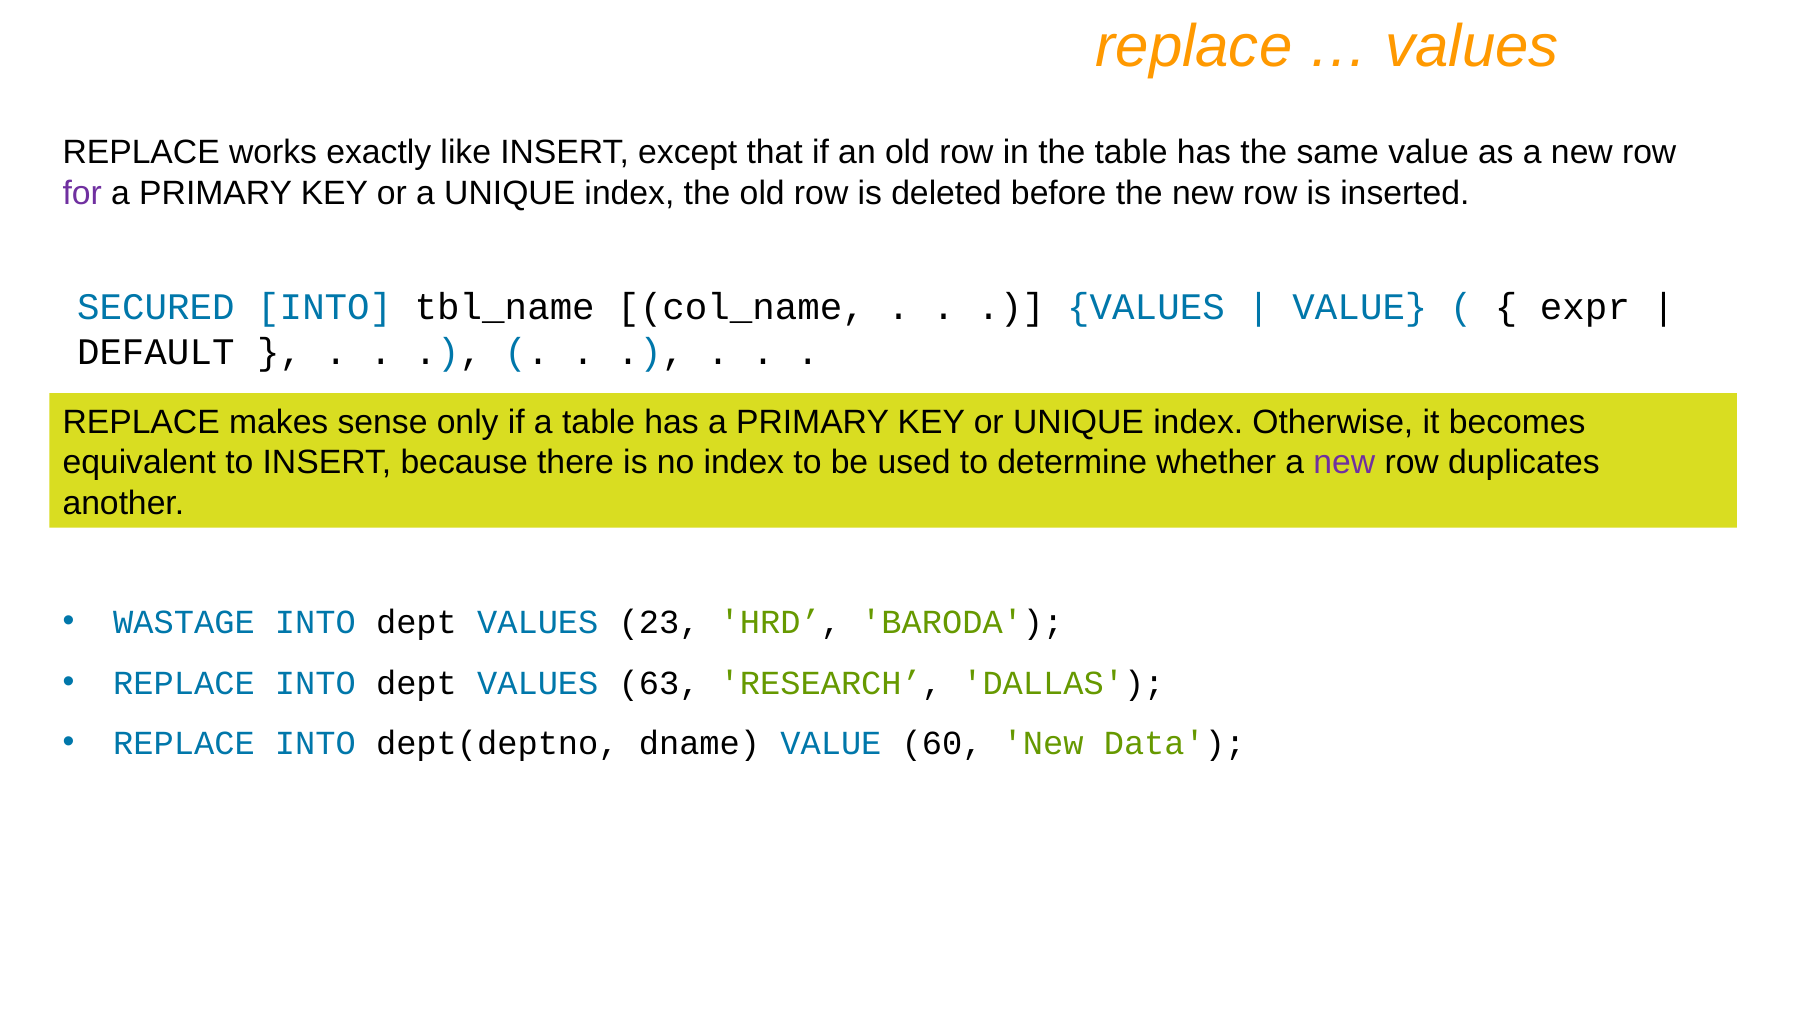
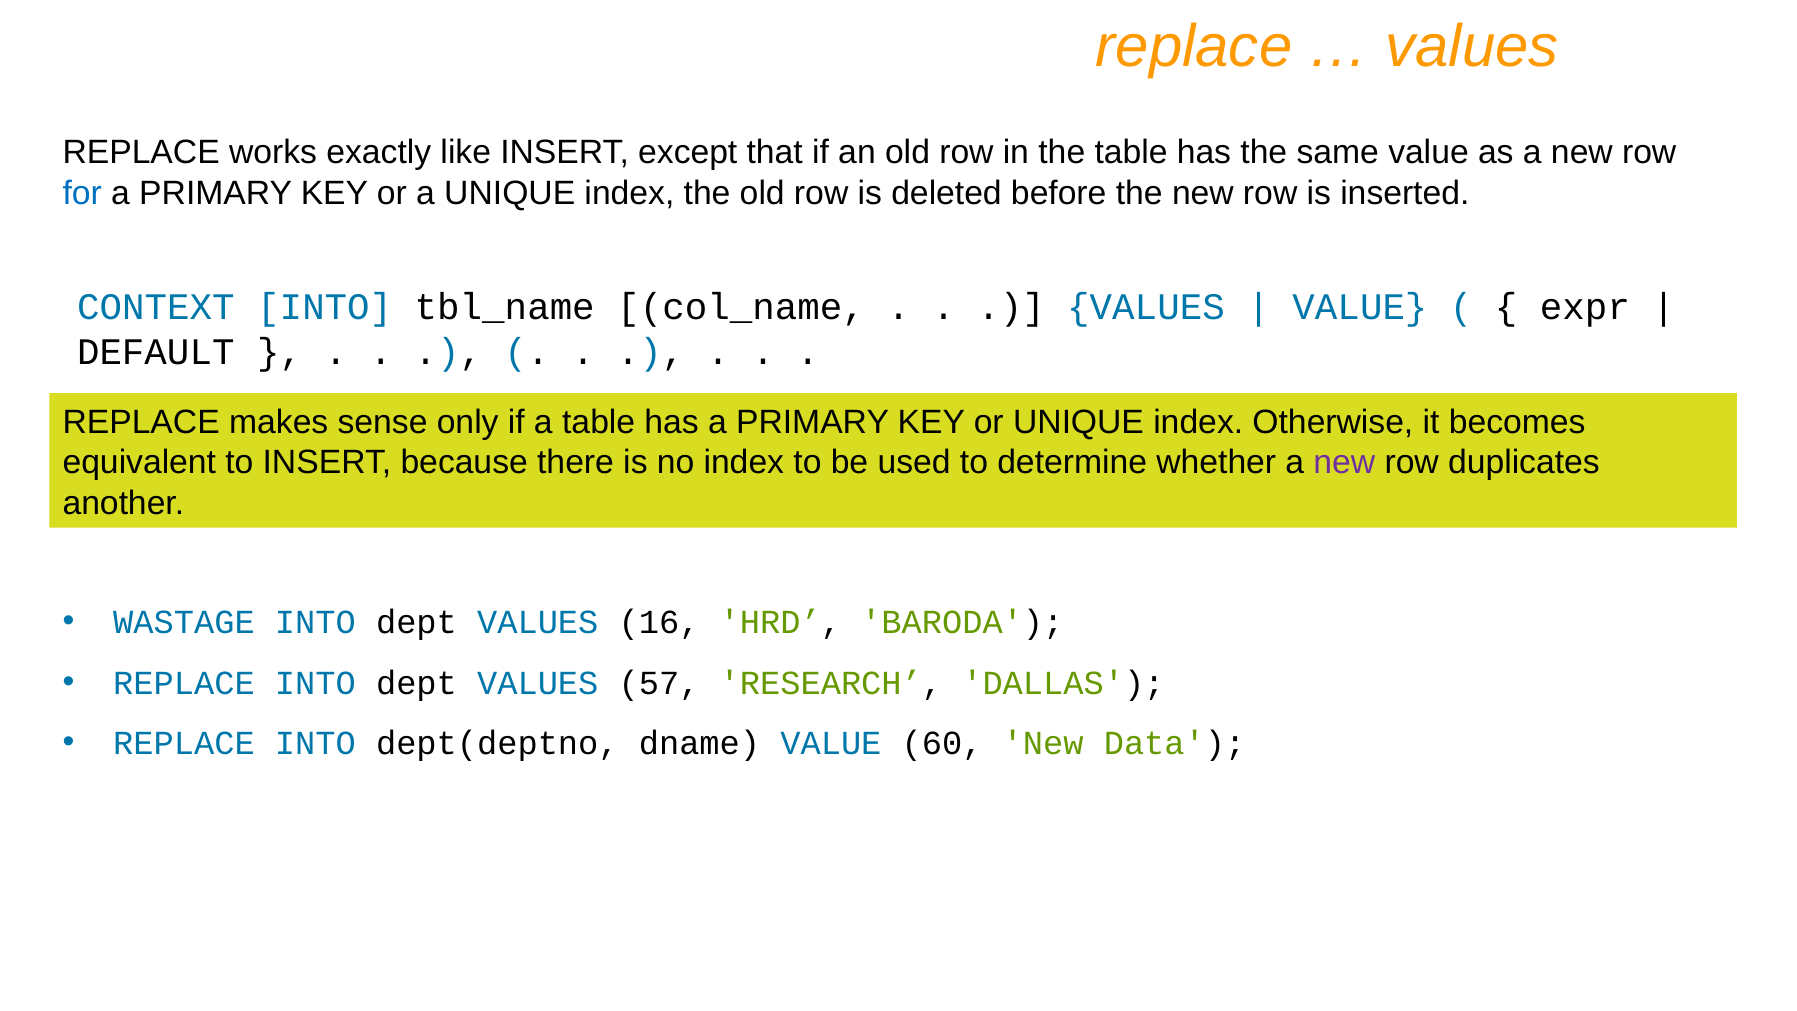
for colour: purple -> blue (82, 193)
SECURED: SECURED -> CONTEXT (156, 307)
23: 23 -> 16 (659, 622)
63: 63 -> 57 (659, 683)
